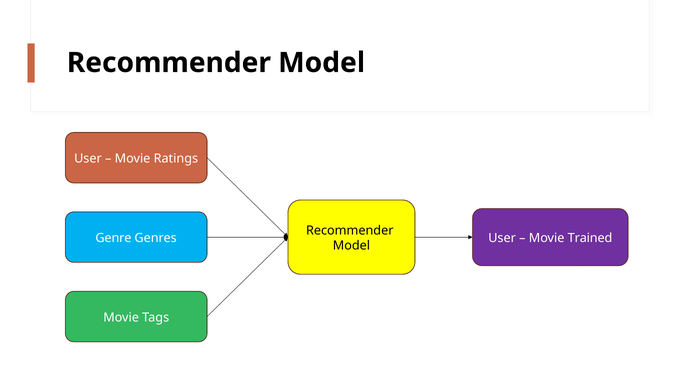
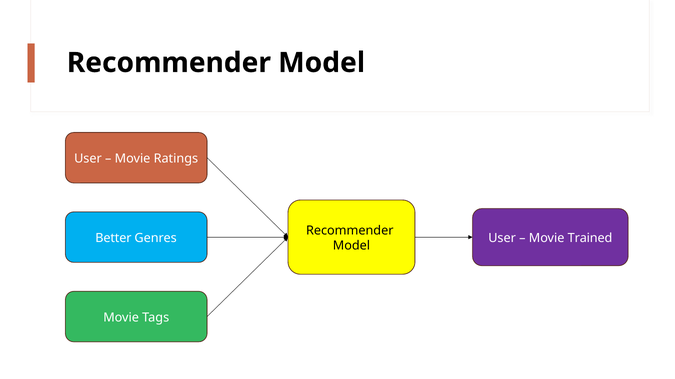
Genre: Genre -> Better (113, 238)
